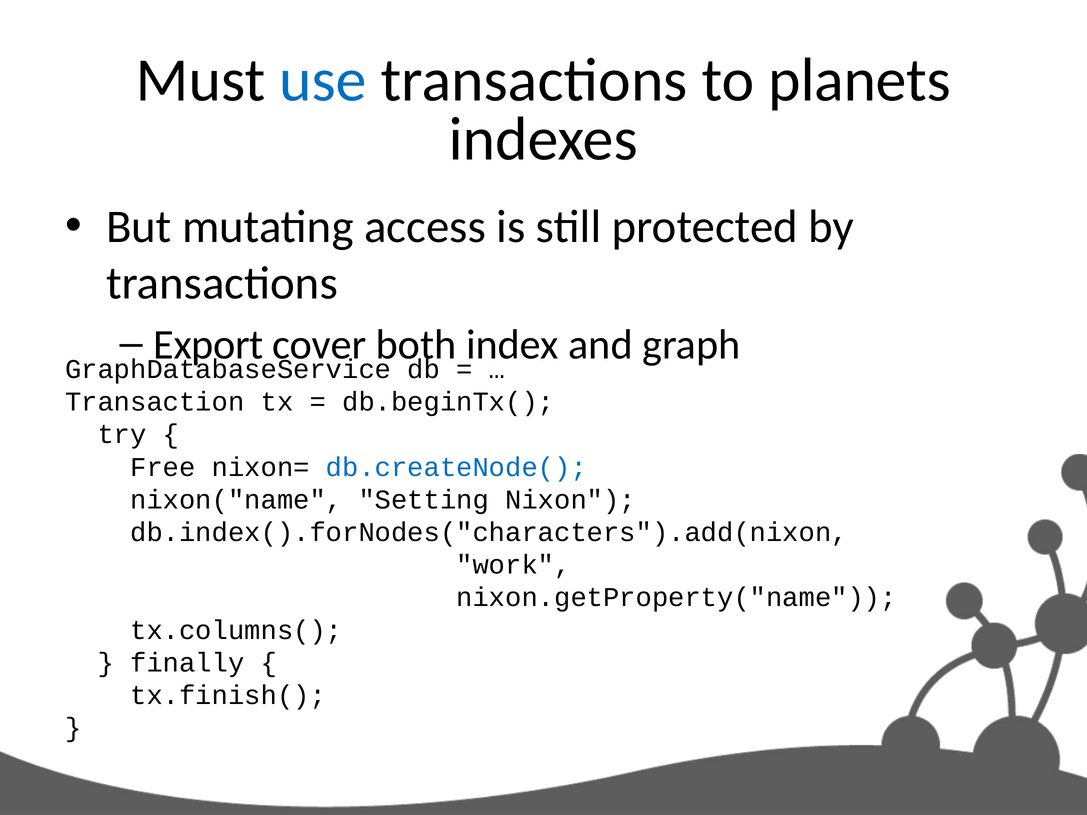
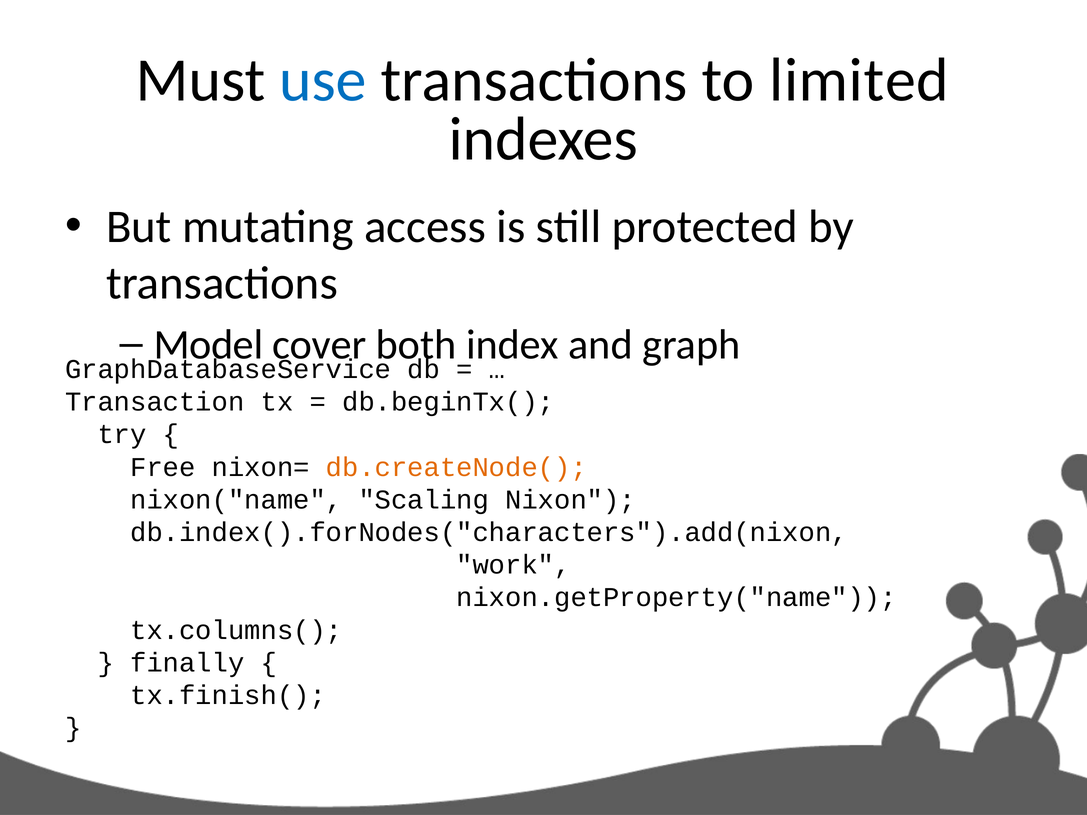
planets: planets -> limited (859, 80)
Export: Export -> Model (208, 345)
db.createNode( colour: blue -> orange (456, 467)
Setting: Setting -> Scaling (424, 500)
